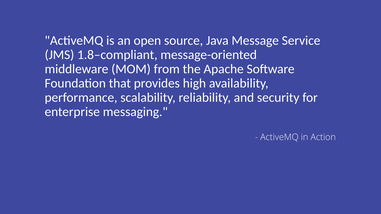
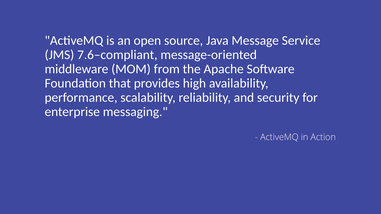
1.8–compliant: 1.8–compliant -> 7.6–compliant (117, 55)
